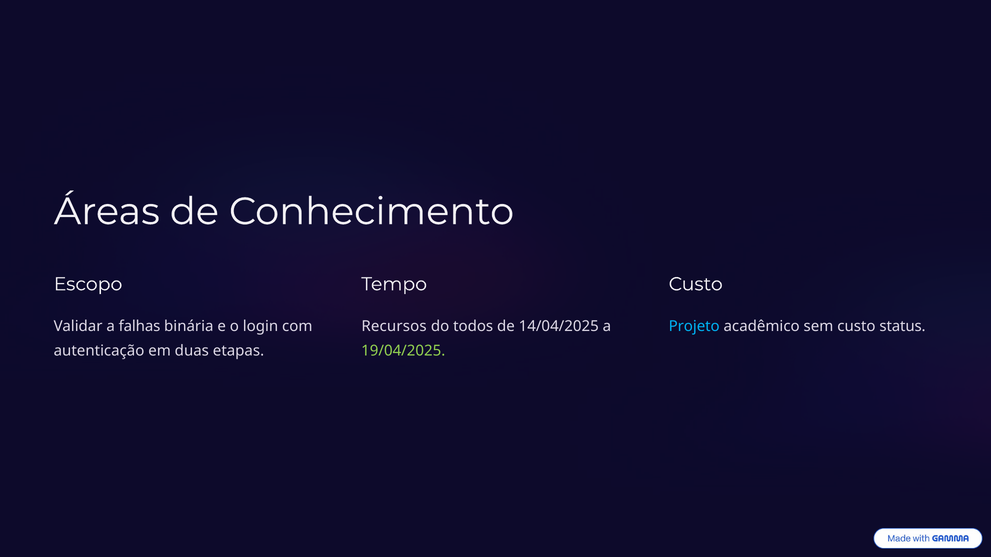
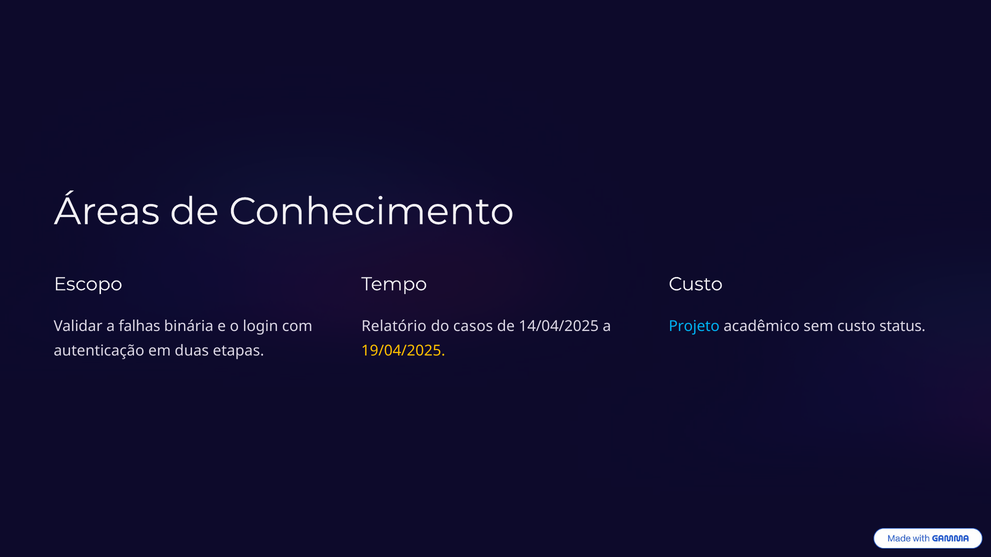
Recursos: Recursos -> Relatório (394, 327)
todos: todos -> casos (473, 327)
19/04/2025 colour: light green -> yellow (403, 351)
